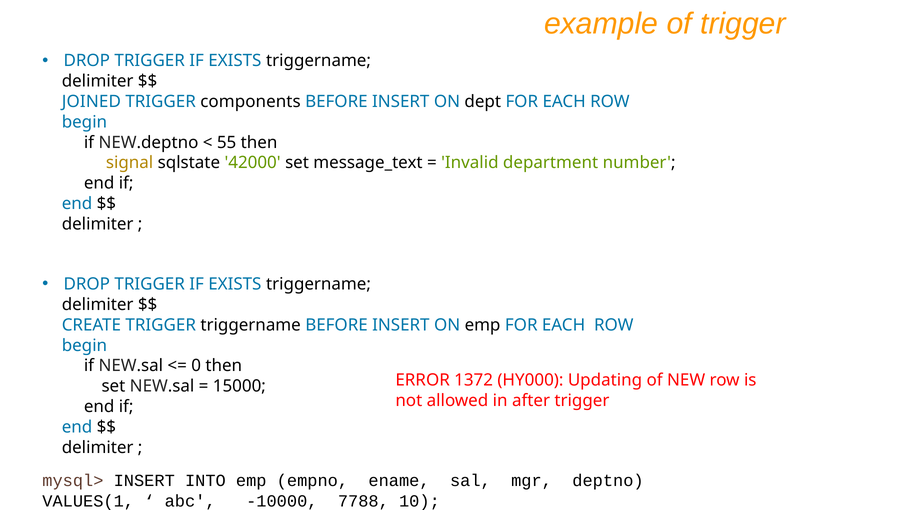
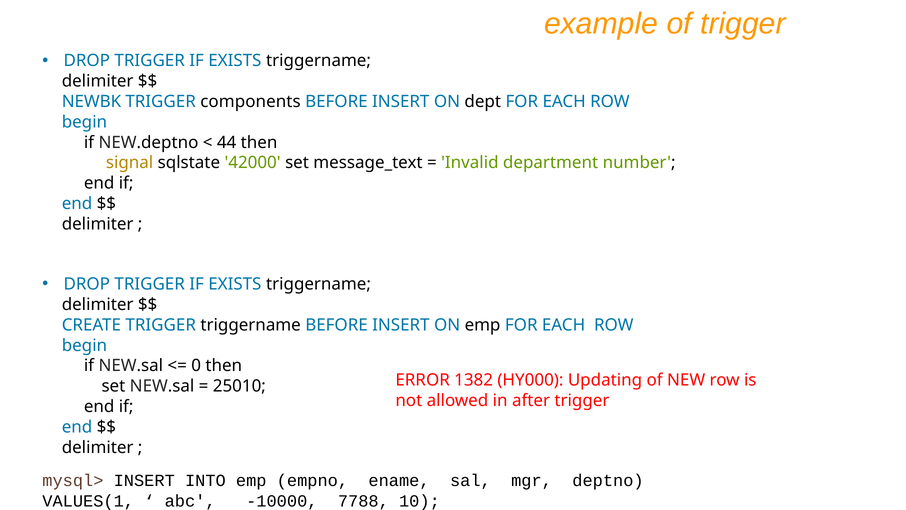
JOINED: JOINED -> NEWBK (91, 102)
55: 55 -> 44 (227, 142)
1372: 1372 -> 1382 (474, 380)
15000: 15000 -> 25010 (239, 386)
